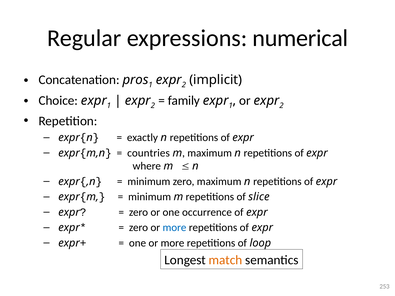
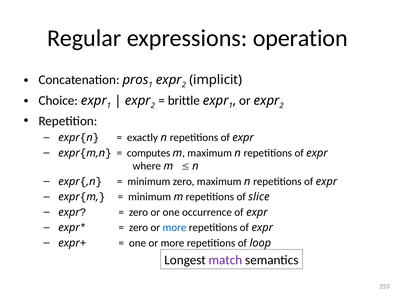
numerical: numerical -> operation (300, 38)
family: family -> brittle (184, 101)
countries: countries -> computes (149, 153)
match colour: orange -> purple (225, 260)
